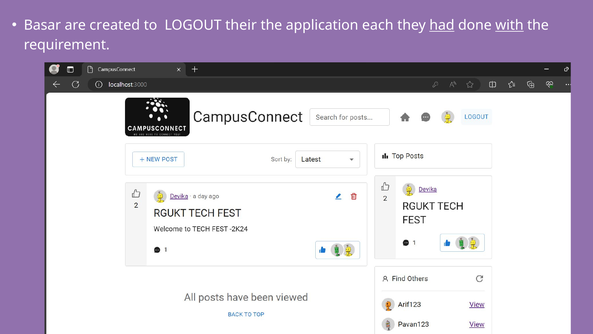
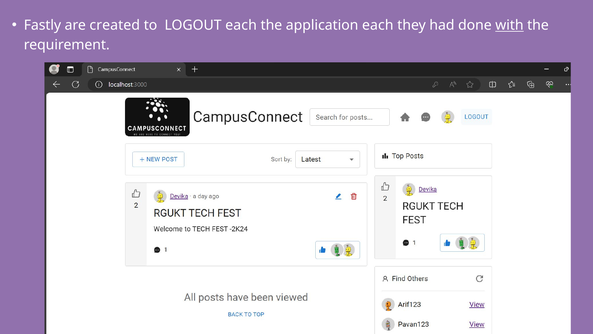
Basar: Basar -> Fastly (42, 25)
LOGOUT their: their -> each (241, 25)
had underline: present -> none (442, 25)
